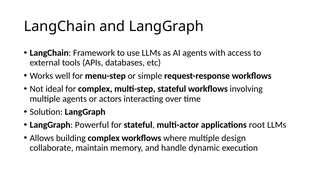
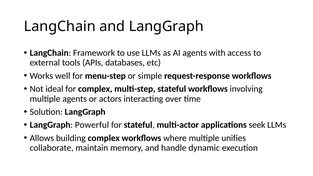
root: root -> seek (257, 125)
design: design -> unifies (234, 138)
